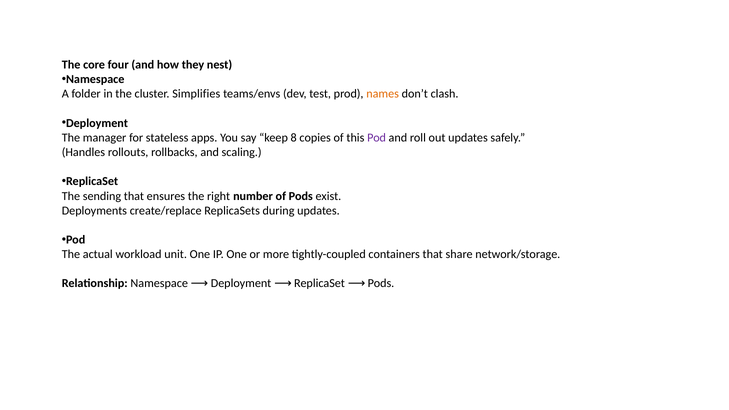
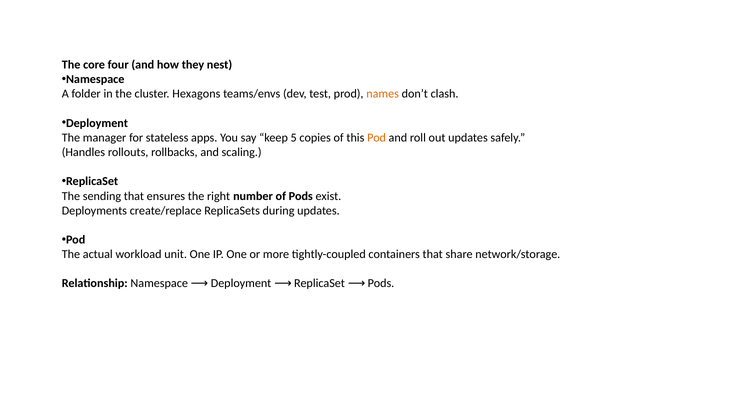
Simplifies: Simplifies -> Hexagons (196, 94)
8: 8 -> 5 (294, 138)
Pod colour: purple -> orange (377, 138)
